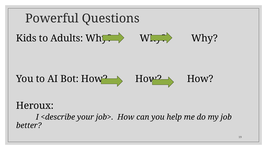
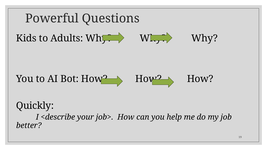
Heroux: Heroux -> Quickly (35, 106)
